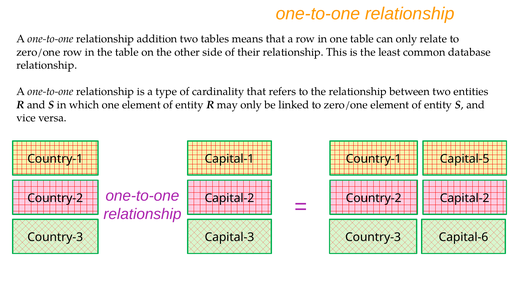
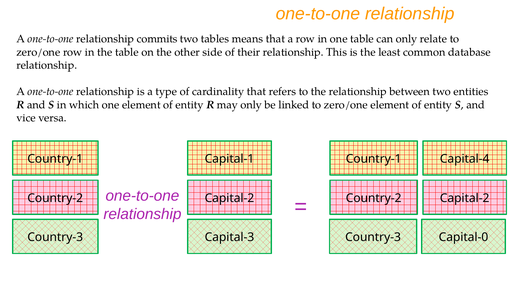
addition: addition -> commits (157, 39)
Capital-5: Capital-5 -> Capital-4 (465, 159)
Capital-6: Capital-6 -> Capital-0 (463, 237)
